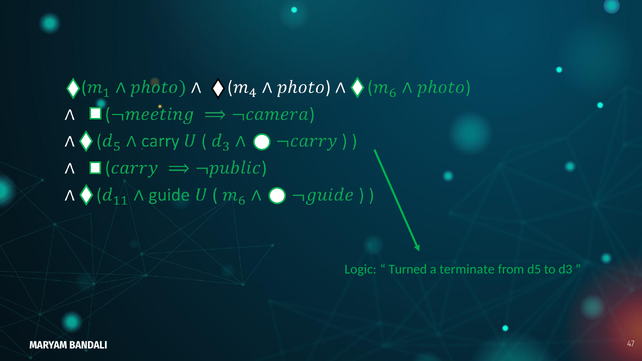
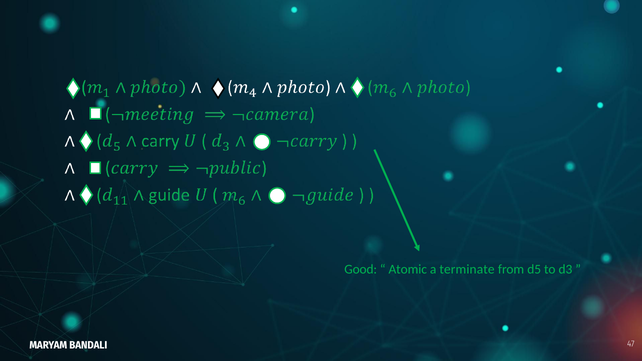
Logic: Logic -> Good (361, 270)
Turned: Turned -> Atomic (408, 270)
